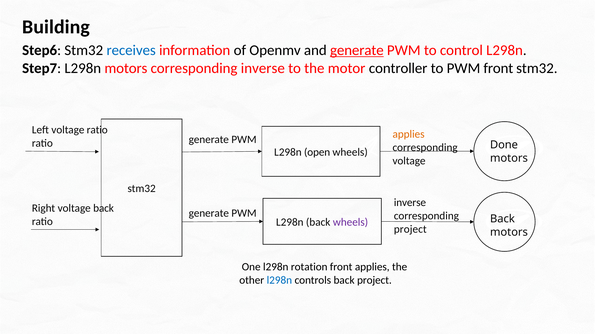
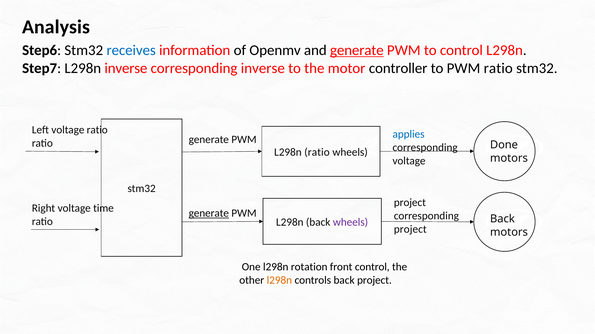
Building: Building -> Analysis (56, 27)
L298n motors: motors -> inverse (126, 68)
PWM front: front -> ratio (498, 68)
applies colour: orange -> blue (409, 134)
L298n open: open -> ratio (317, 152)
inverse: inverse -> project (410, 203)
voltage back: back -> time (103, 209)
generate underline: none -> present (209, 214)
front applies: applies -> control (372, 267)
l298n colour: blue -> orange (279, 281)
